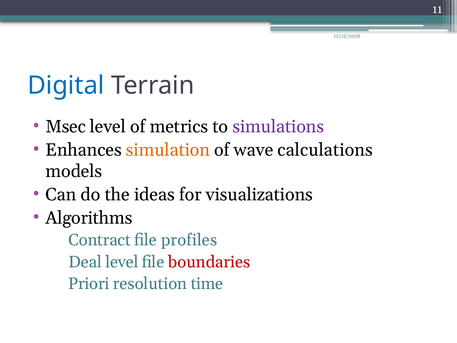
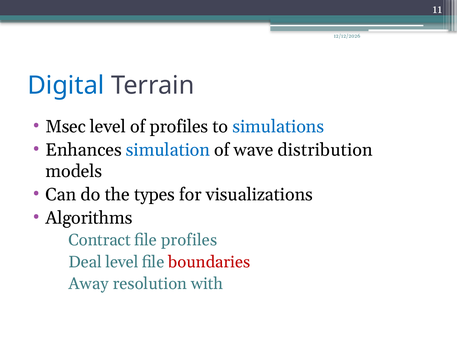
of metrics: metrics -> profiles (179, 127)
simulations colour: purple -> blue (278, 127)
simulation colour: orange -> blue (168, 150)
calculations: calculations -> distribution (325, 150)
ideas: ideas -> types (154, 194)
Priori: Priori -> Away (89, 283)
time: time -> with (207, 283)
